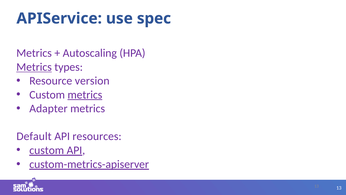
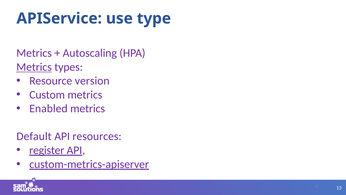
spec: spec -> type (154, 18)
metrics underline: present -> none (85, 95)
Adapter: Adapter -> Enabled (48, 108)
custom: custom -> register (47, 150)
